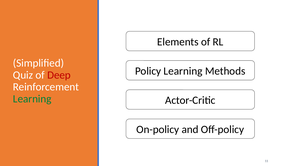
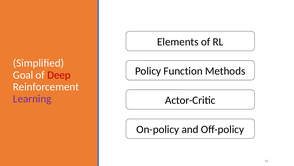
Policy Learning: Learning -> Function (183, 71)
Quiz: Quiz -> Goal (23, 75)
Learning colour: green -> purple (32, 99)
